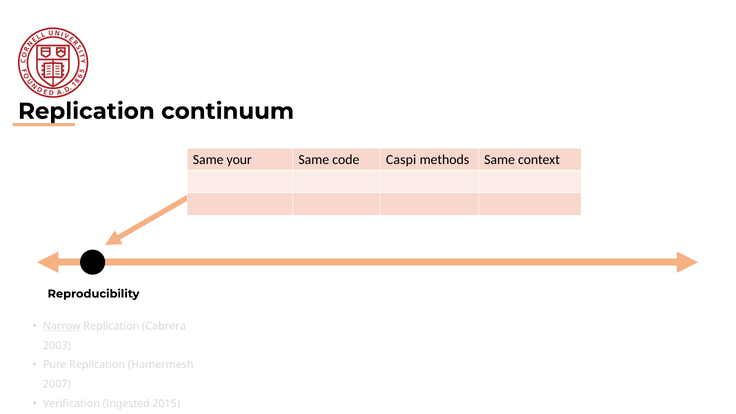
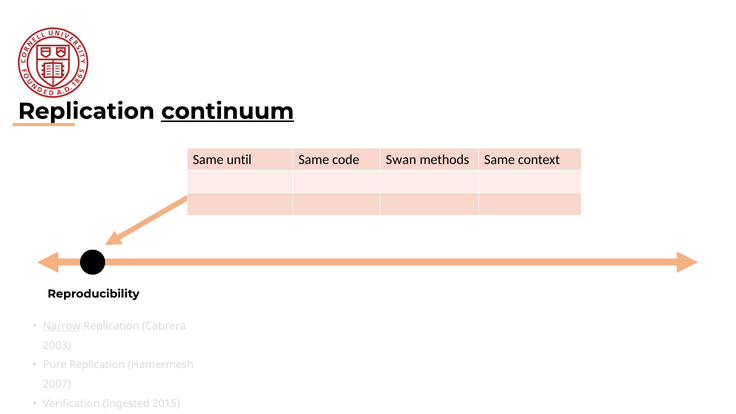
continuum underline: none -> present (228, 111)
your: your -> until (239, 160)
Caspi: Caspi -> Swan (401, 160)
